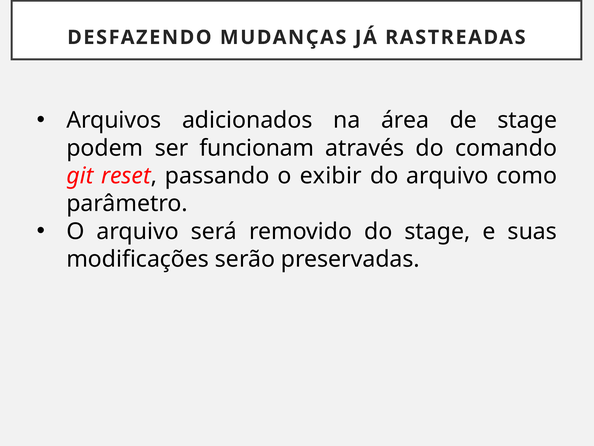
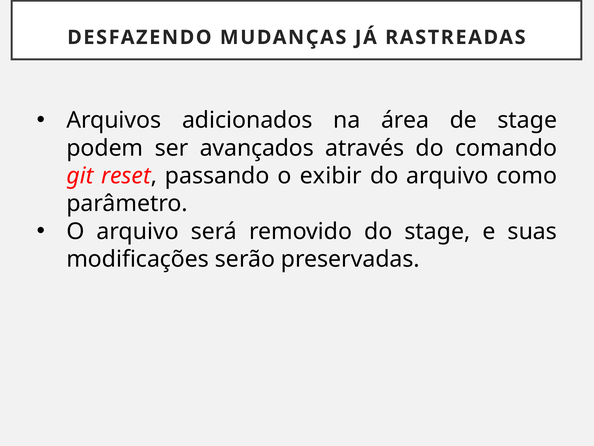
funcionam: funcionam -> avançados (257, 148)
